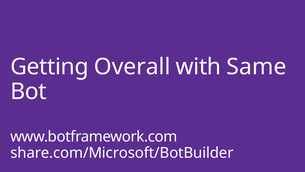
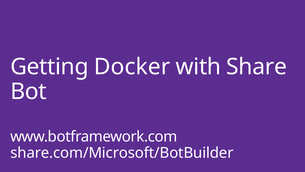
Overall: Overall -> Docker (132, 67)
Same: Same -> Share (257, 67)
